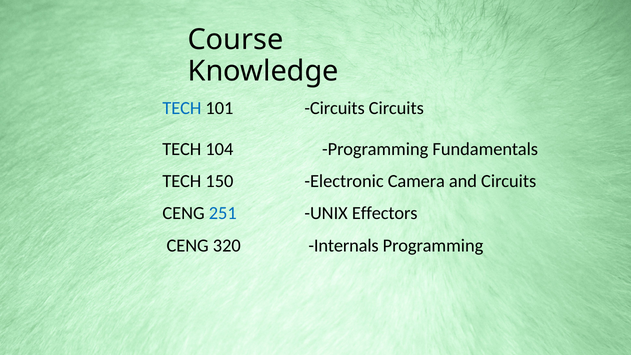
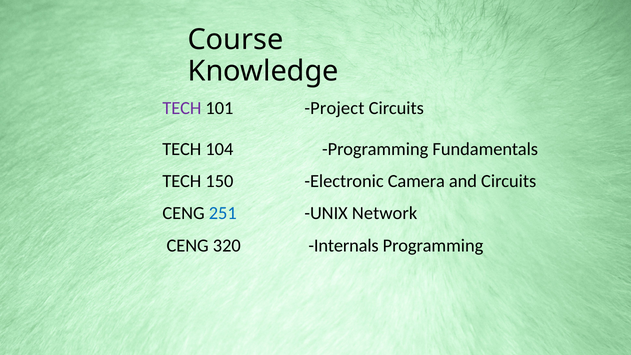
TECH colour: blue -> purple (182, 108)
101 Circuits: Circuits -> Project (334, 108)
Effectors: Effectors -> Network (385, 213)
